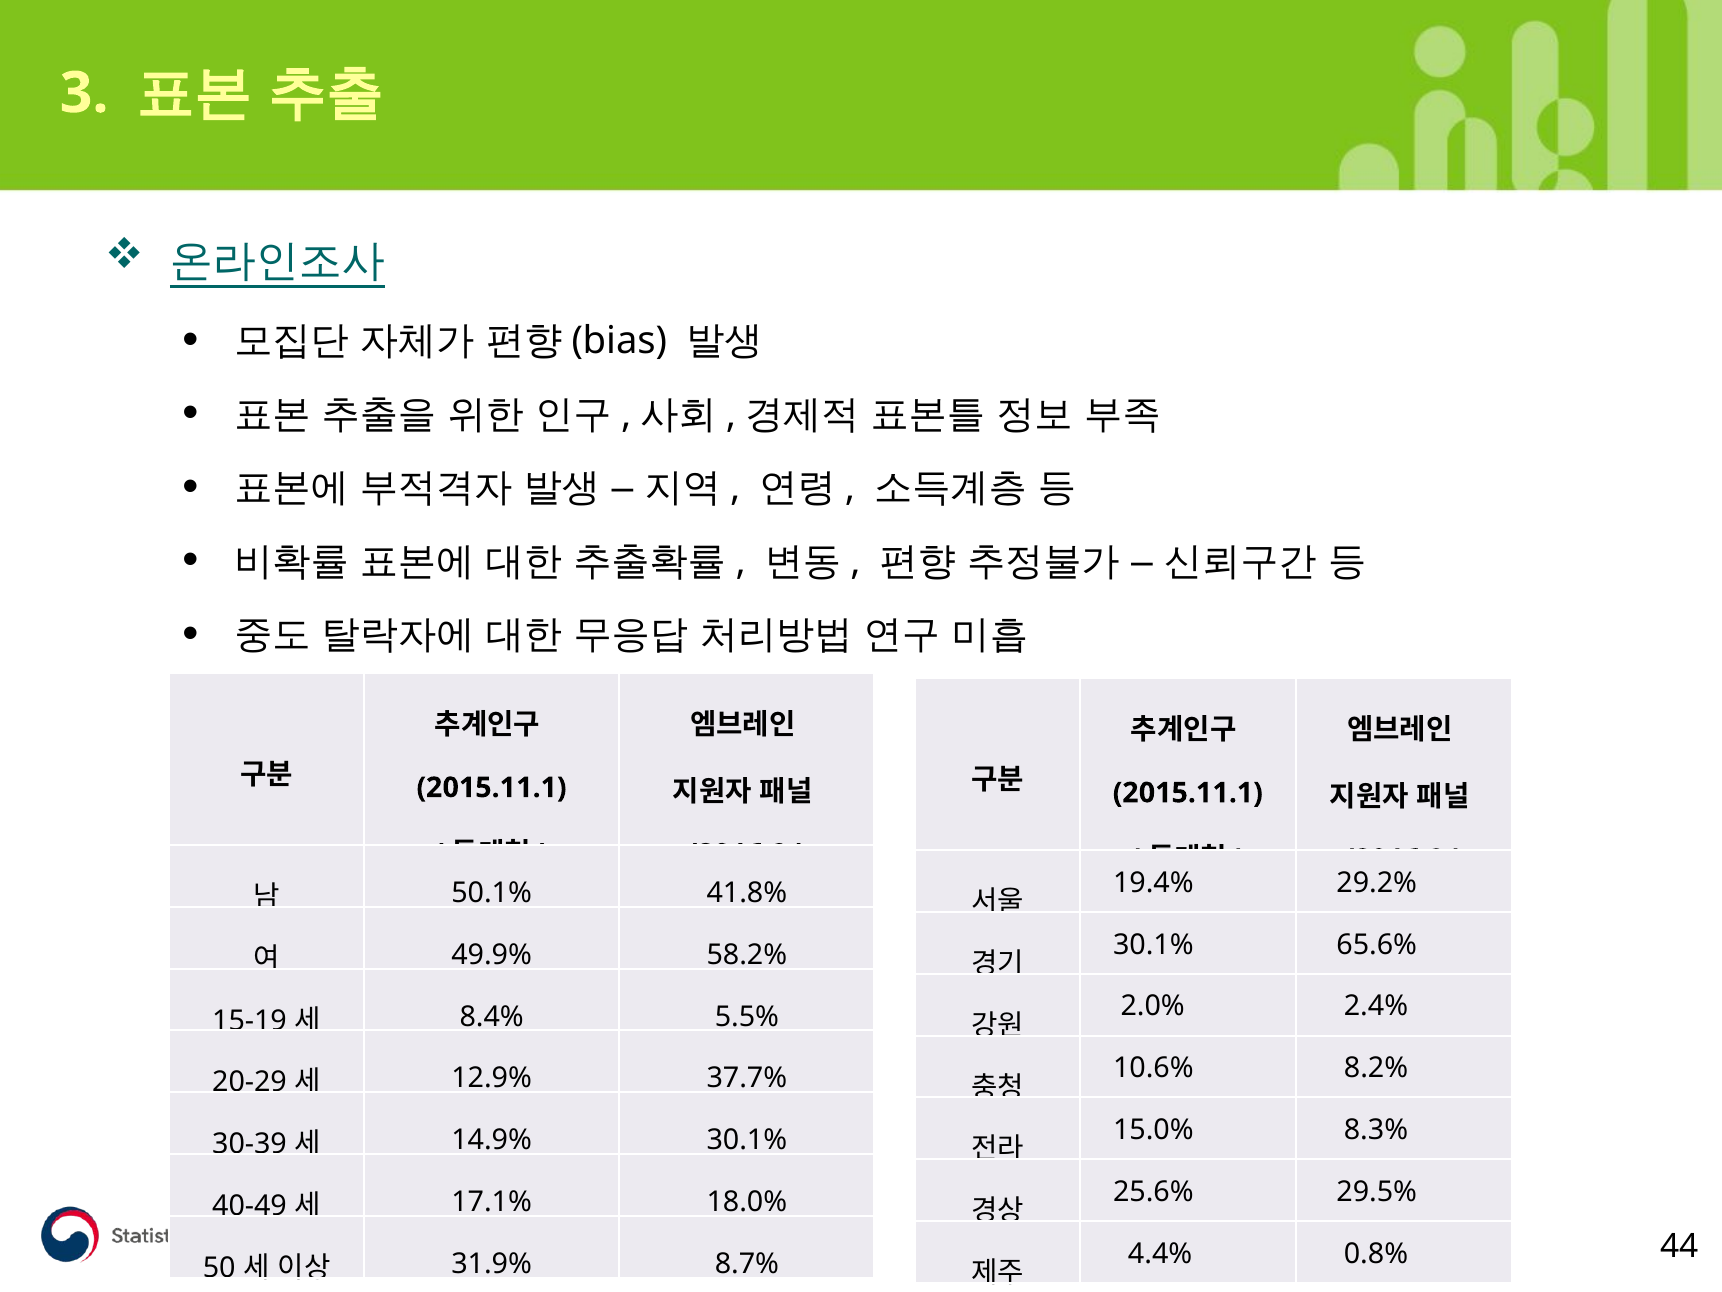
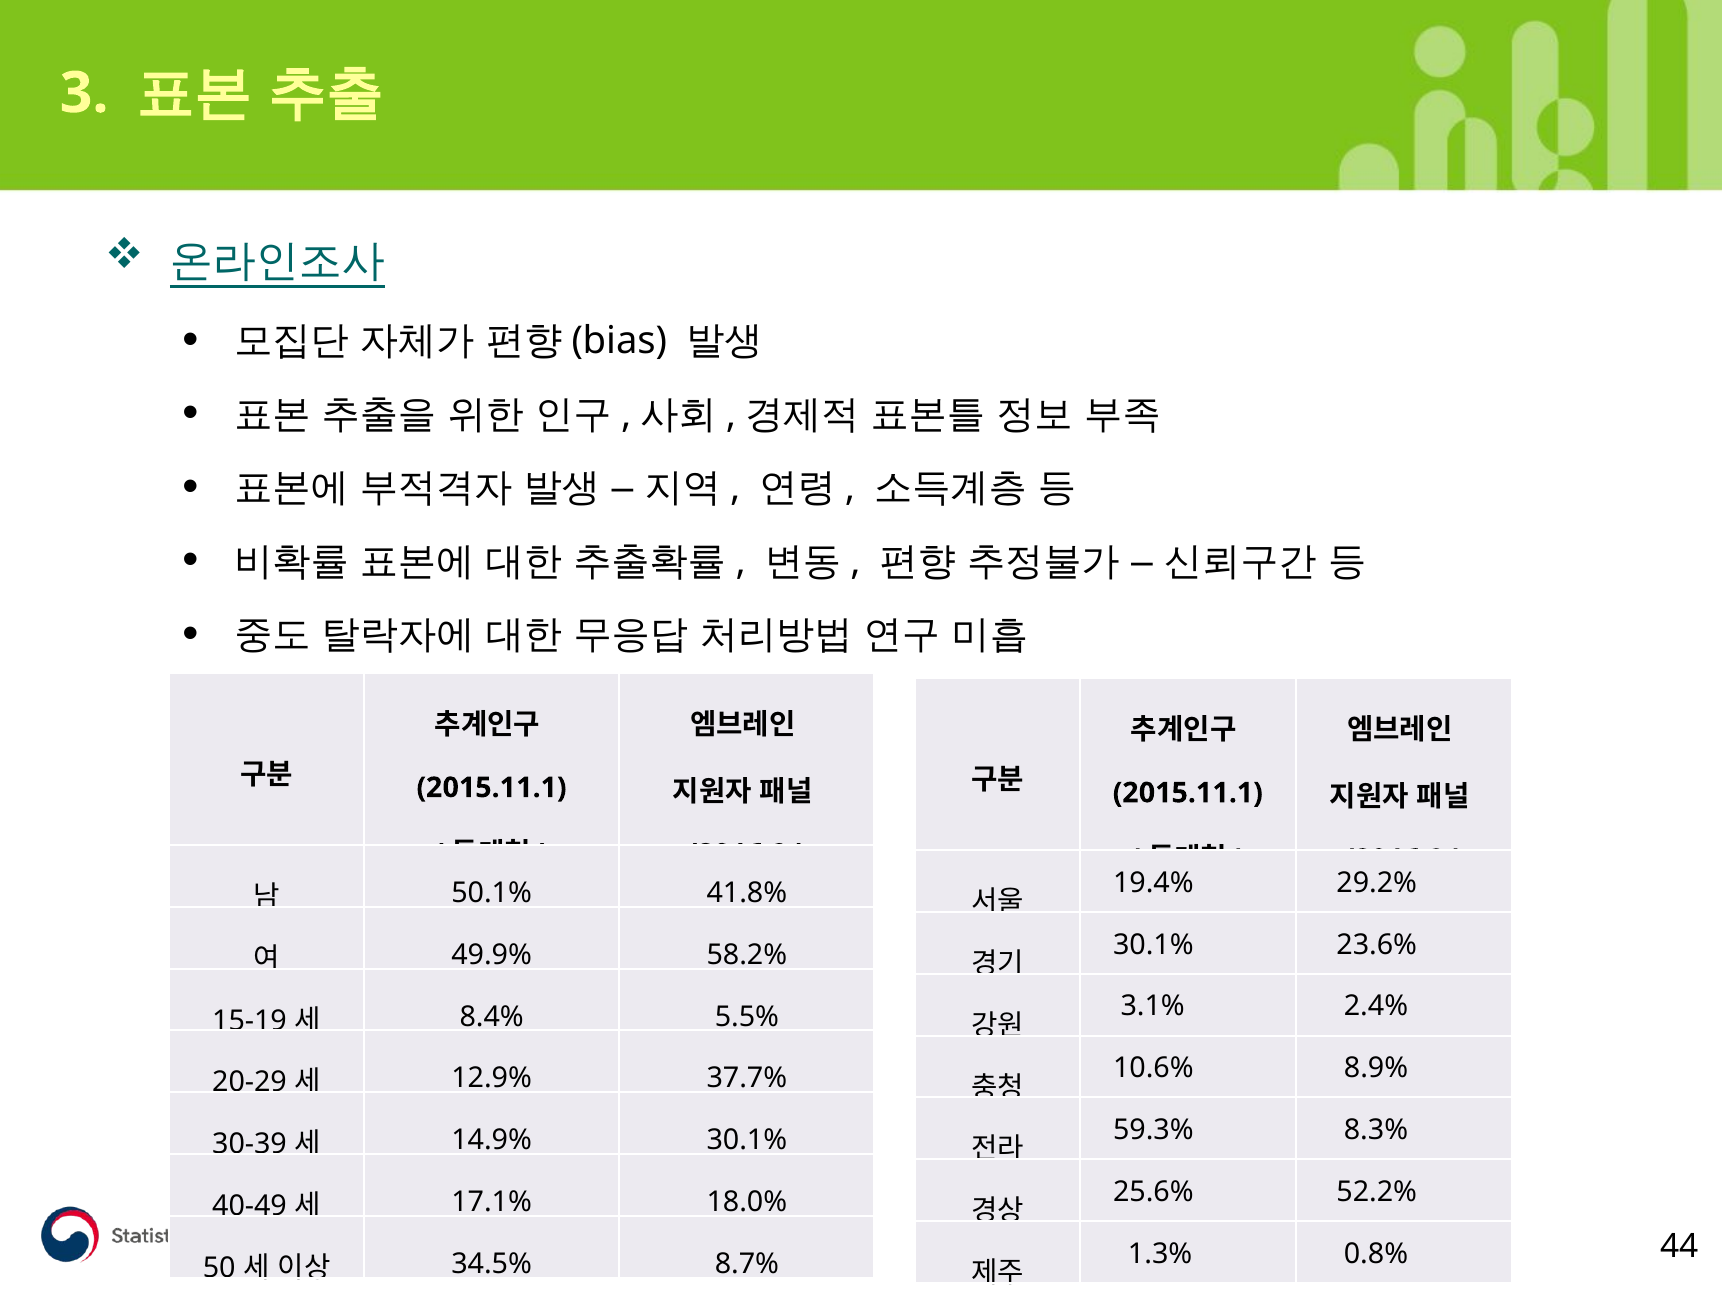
65.6%: 65.6% -> 23.6% (1377, 944)
2.0%: 2.0% -> 3.1% (1153, 1006)
8.2%: 8.2% -> 8.9% (1376, 1068)
15.0%: 15.0% -> 59.3% (1153, 1130)
29.5%: 29.5% -> 52.2% (1377, 1191)
4.4%: 4.4% -> 1.3% (1160, 1253)
31.9%: 31.9% -> 34.5% (492, 1263)
